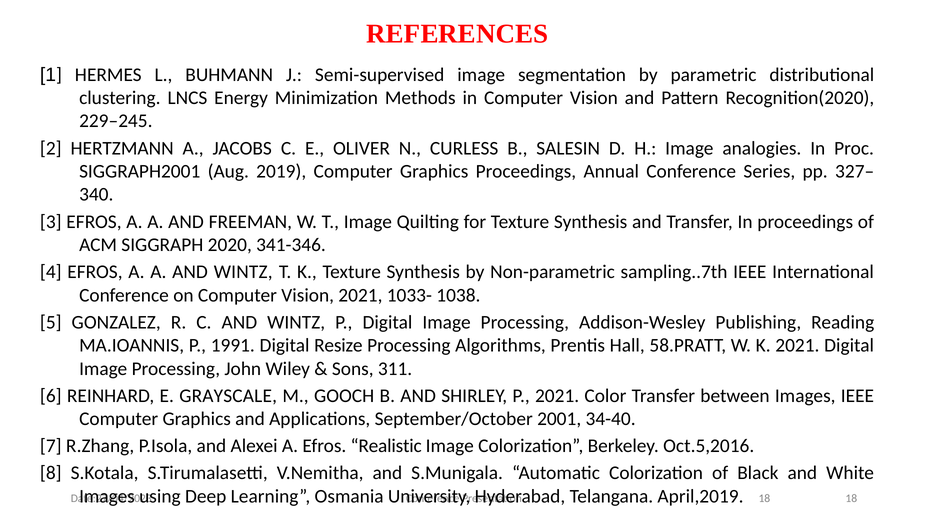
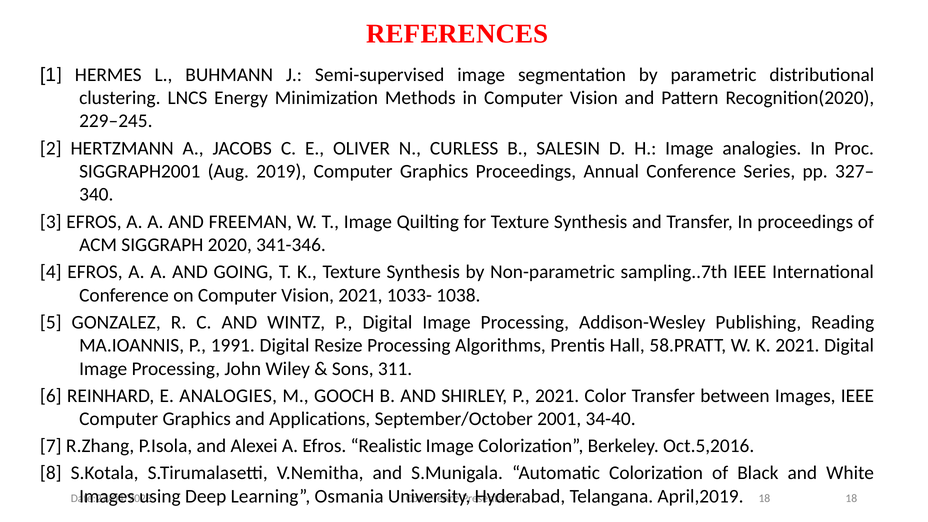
A AND WINTZ: WINTZ -> GOING (243, 272)
E GRAYSCALE: GRAYSCALE -> ANALOGIES (228, 396)
